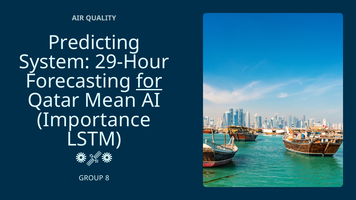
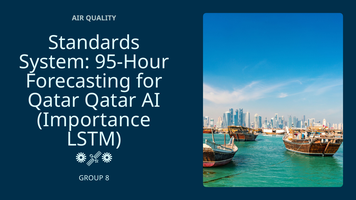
Predicting: Predicting -> Standards (94, 43)
29-Hour: 29-Hour -> 95-Hour (132, 62)
for underline: present -> none (149, 81)
Qatar Mean: Mean -> Qatar (110, 101)
